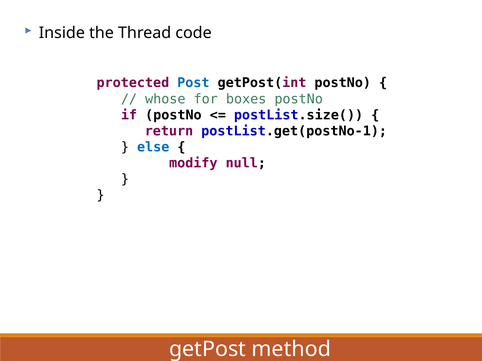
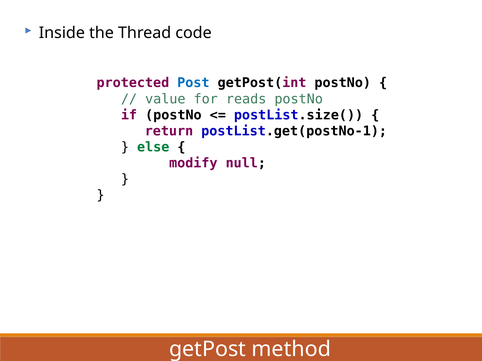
whose: whose -> value (165, 99)
boxes: boxes -> reads (246, 99)
else colour: blue -> green (153, 147)
